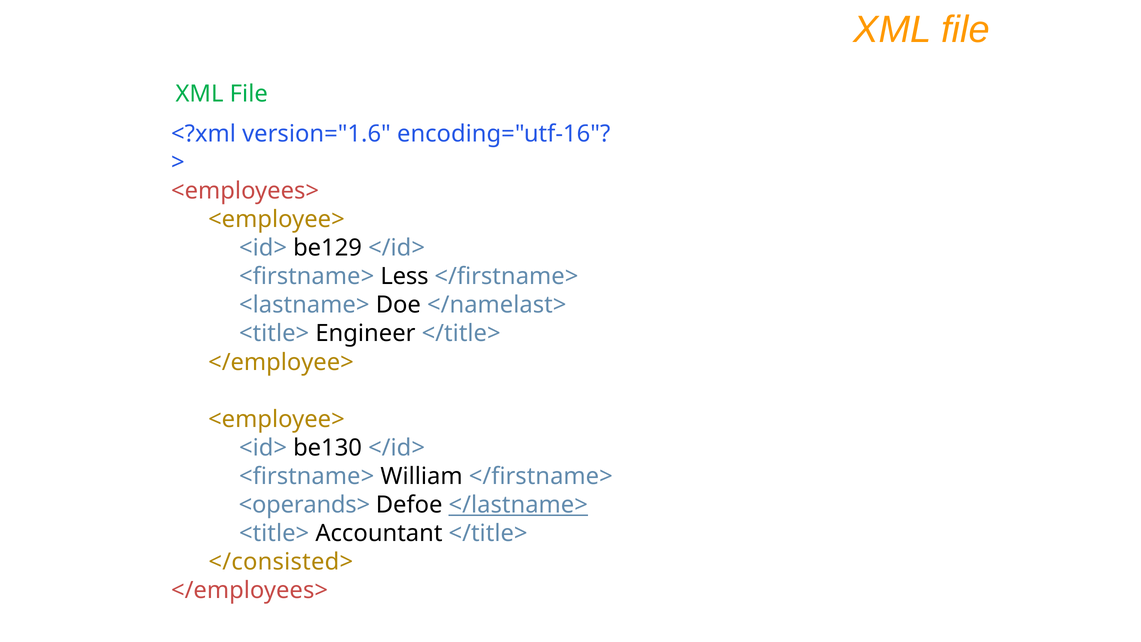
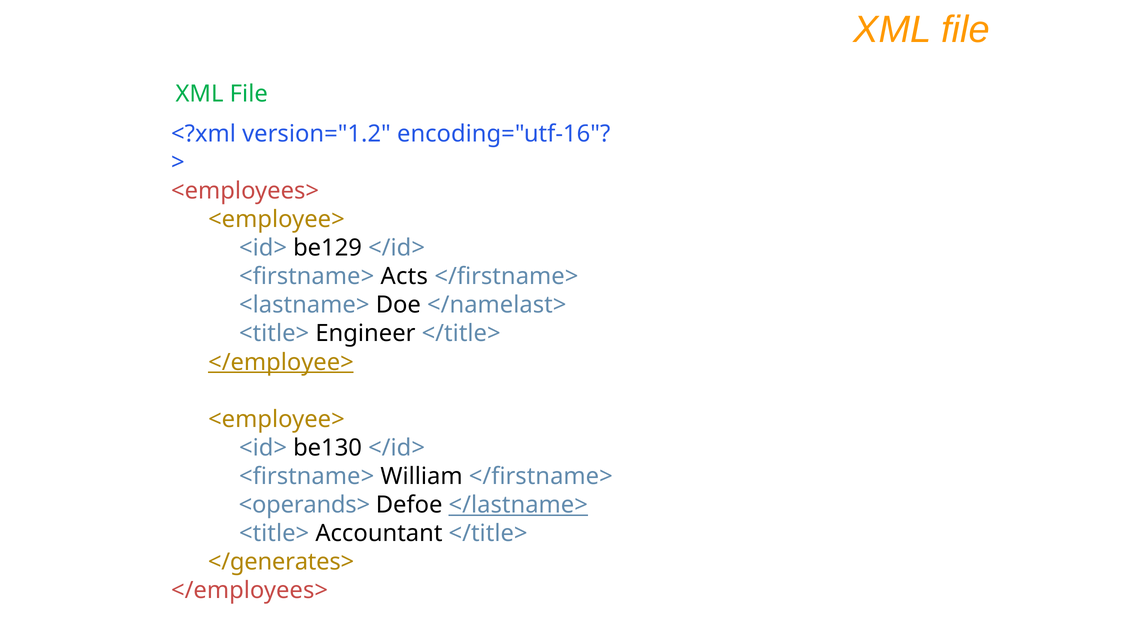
version="1.6: version="1.6 -> version="1.2 (316, 134)
Less: Less -> Acts (404, 276)
</employee> underline: none -> present (281, 362)
</consisted>: </consisted> -> </generates> (281, 562)
